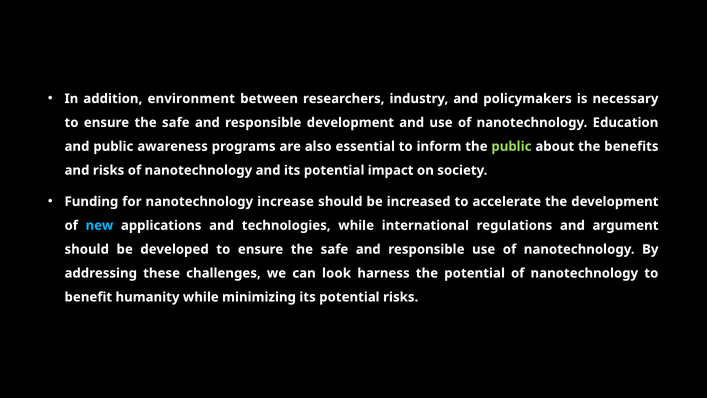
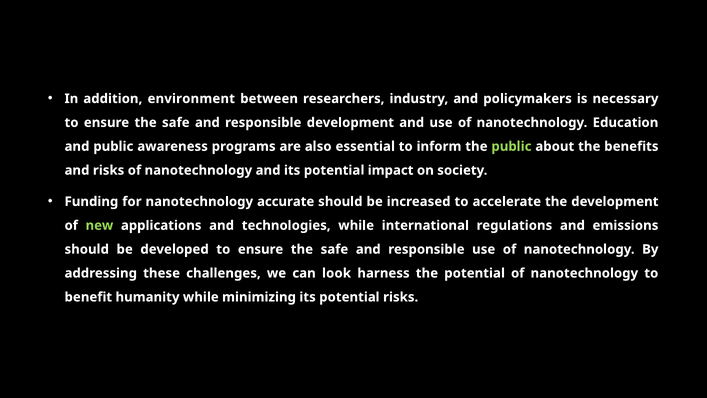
increase: increase -> accurate (286, 201)
new colour: light blue -> light green (99, 225)
argument: argument -> emissions (625, 225)
